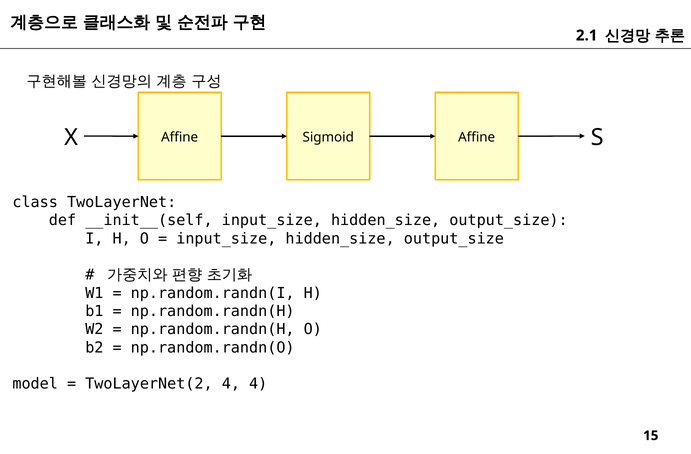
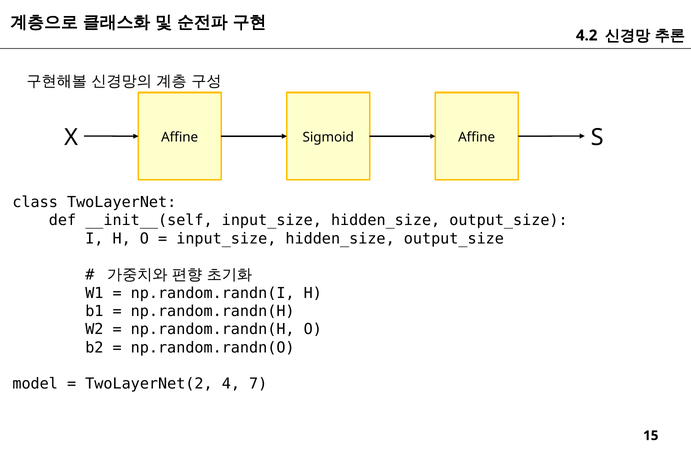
2.1: 2.1 -> 4.2 (587, 35)
4 4: 4 -> 7 (258, 384)
